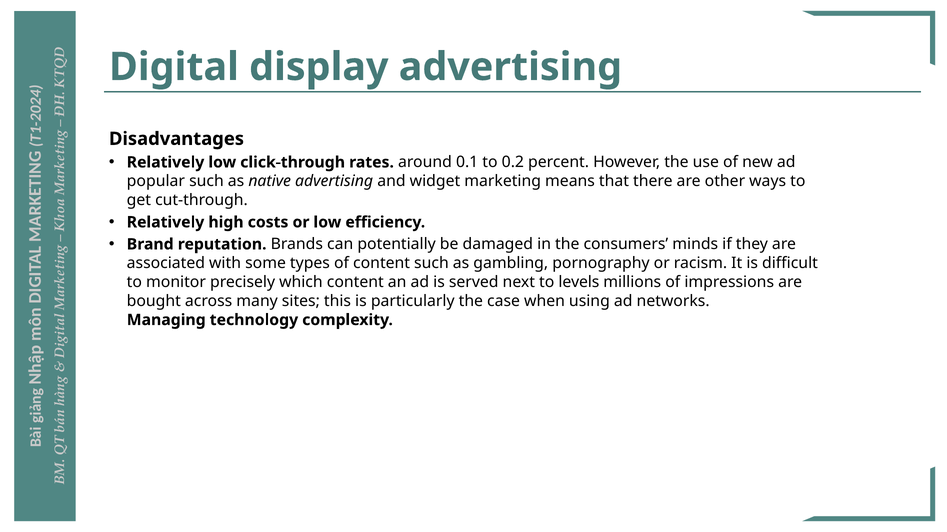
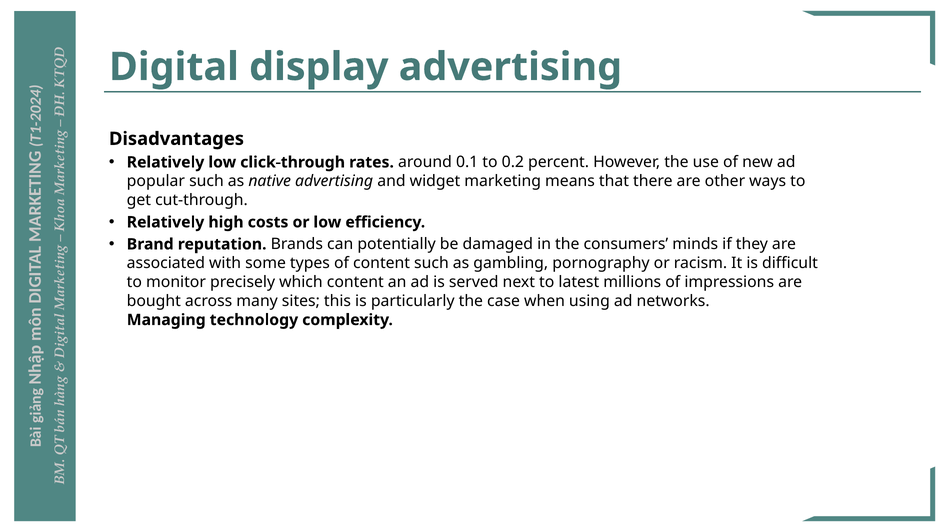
levels: levels -> latest (579, 282)
